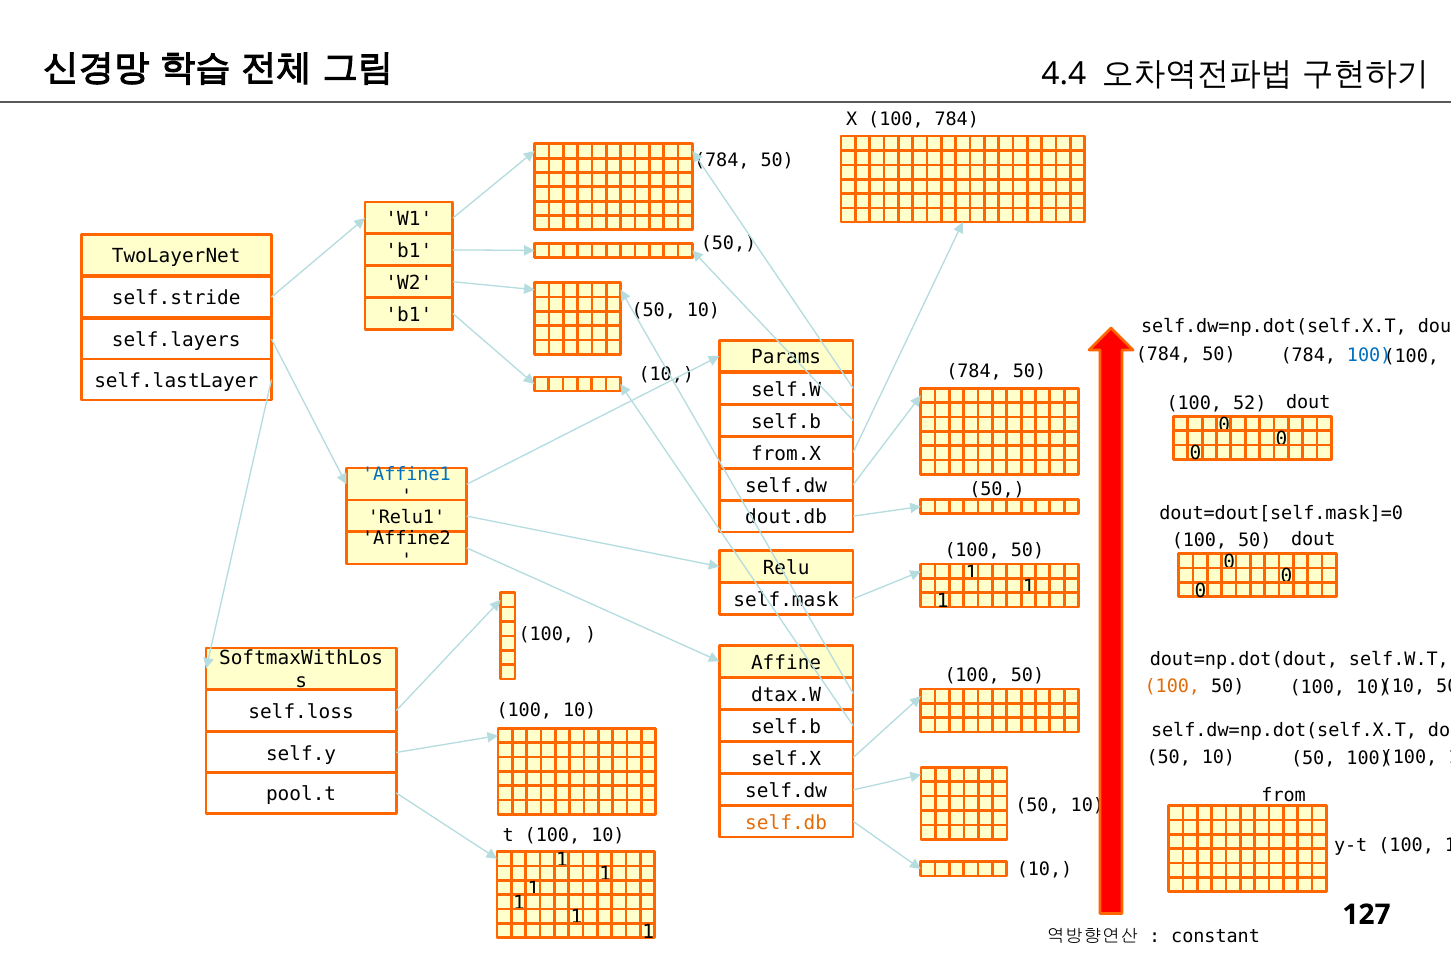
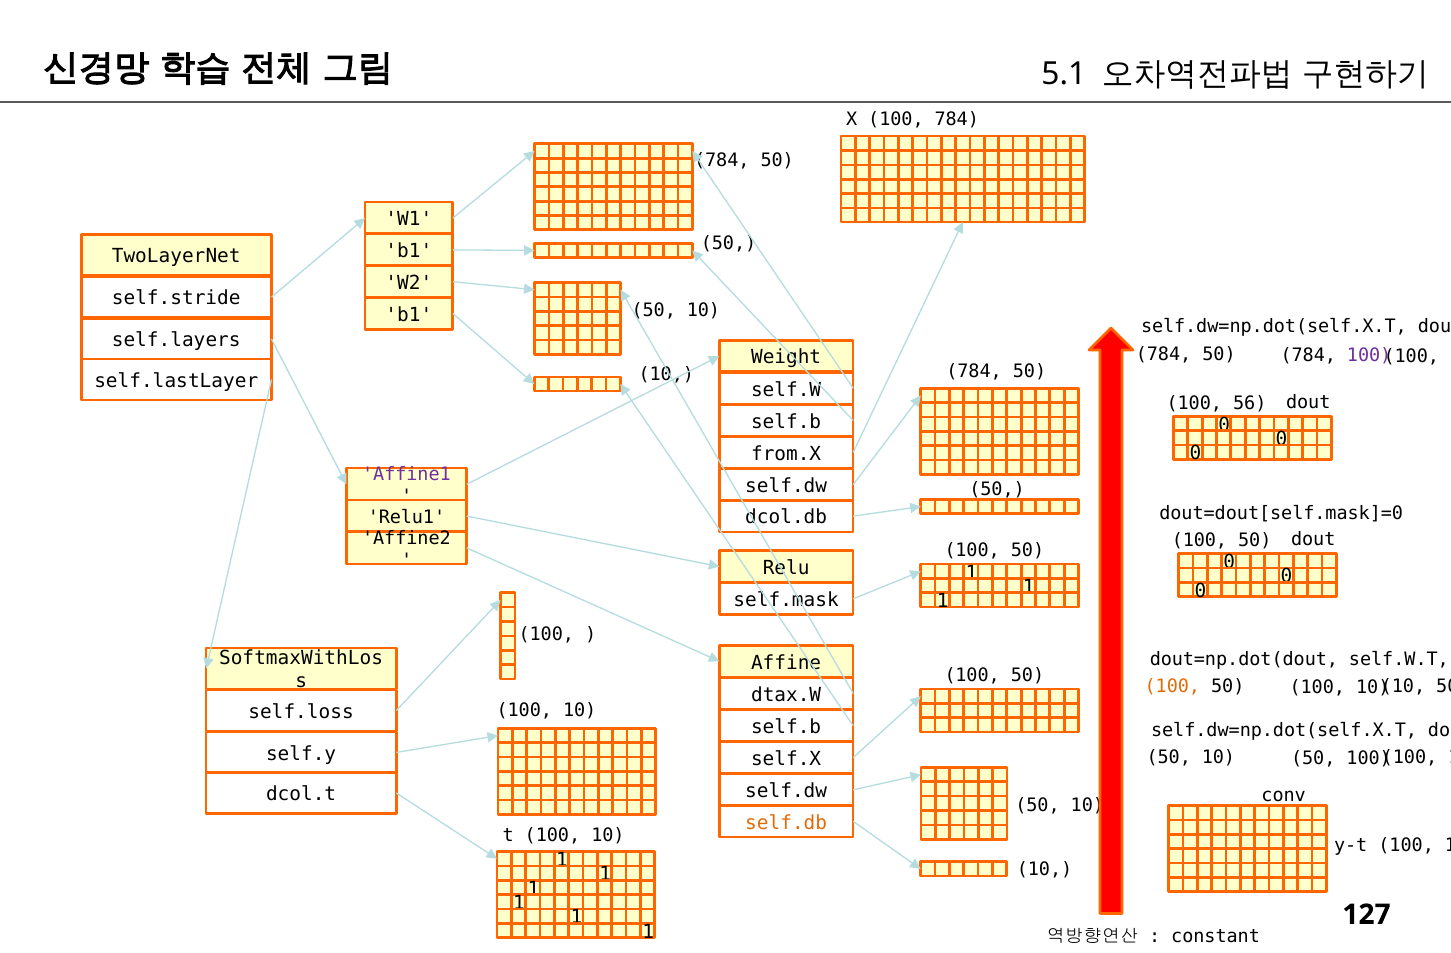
4.4: 4.4 -> 5.1 (1064, 74)
100 colour: blue -> purple (1369, 355)
Params: Params -> Weight (786, 357)
52: 52 -> 56 (1250, 403)
Affine1 colour: blue -> purple (406, 475)
dout.db: dout.db -> dcol.db (786, 518)
pool.t: pool.t -> dcol.t (301, 794)
from: from -> conv (1284, 795)
